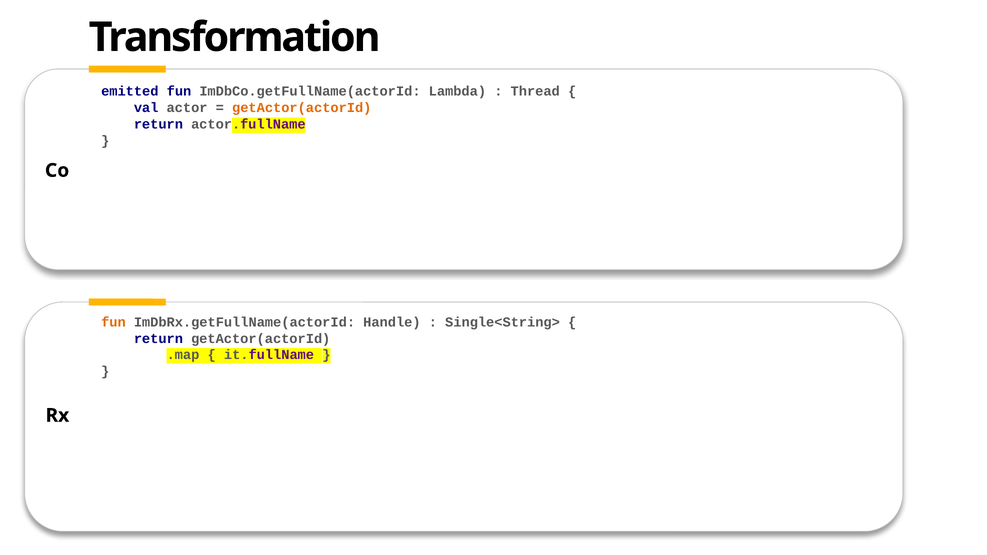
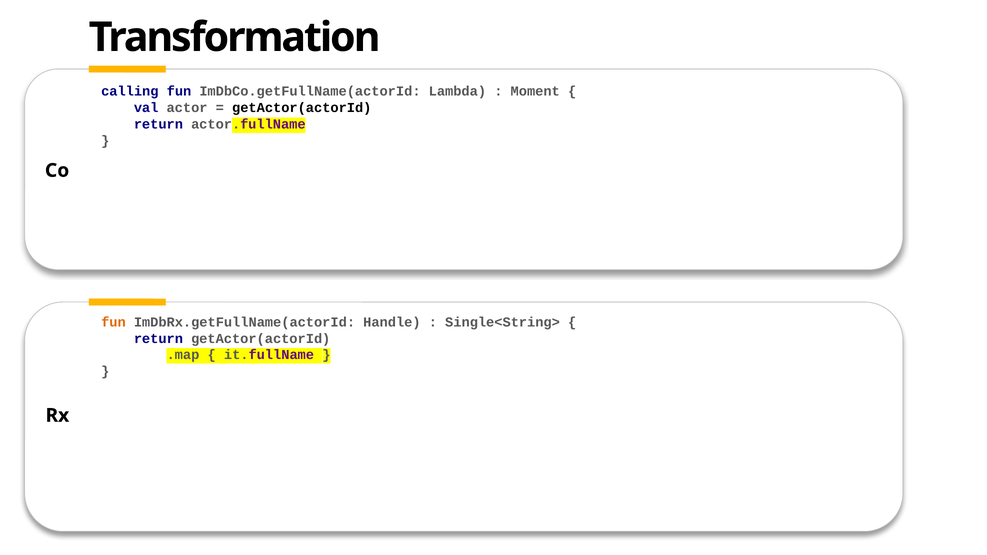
emitted: emitted -> calling (130, 91)
Thread: Thread -> Moment (535, 91)
getActor(actorId colour: orange -> black (302, 108)
